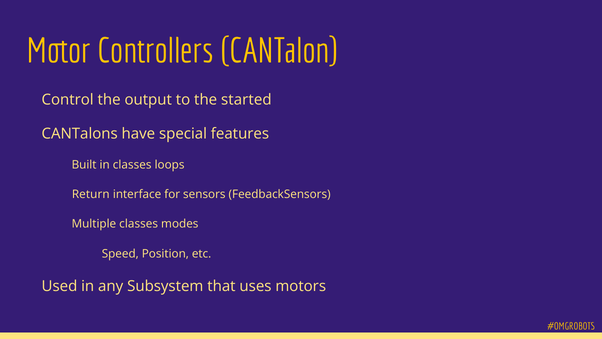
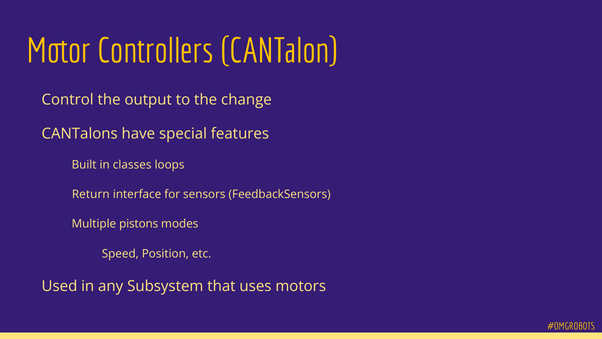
started: started -> change (246, 99)
Multiple classes: classes -> pistons (139, 224)
